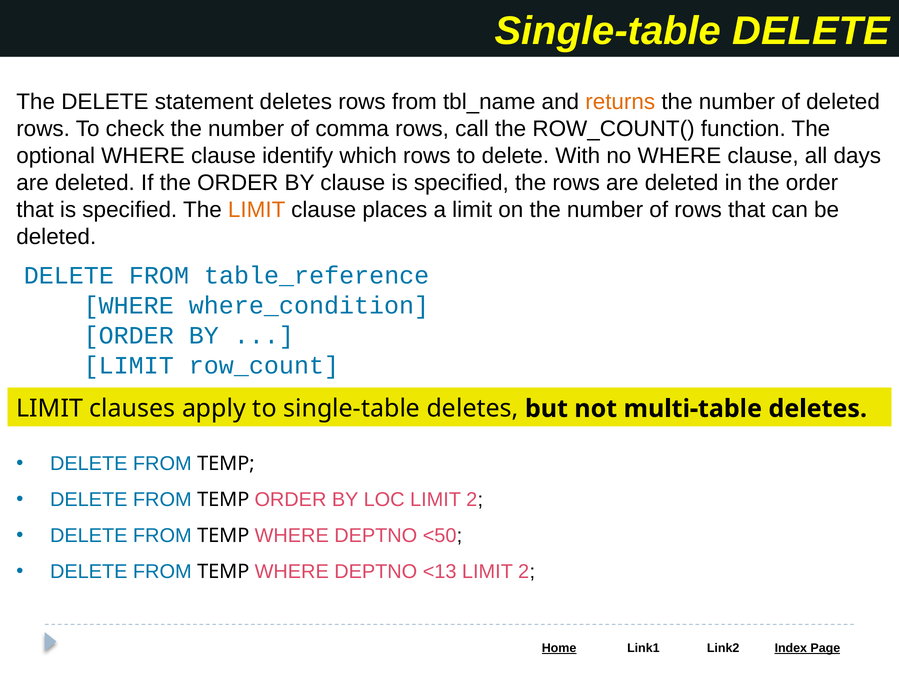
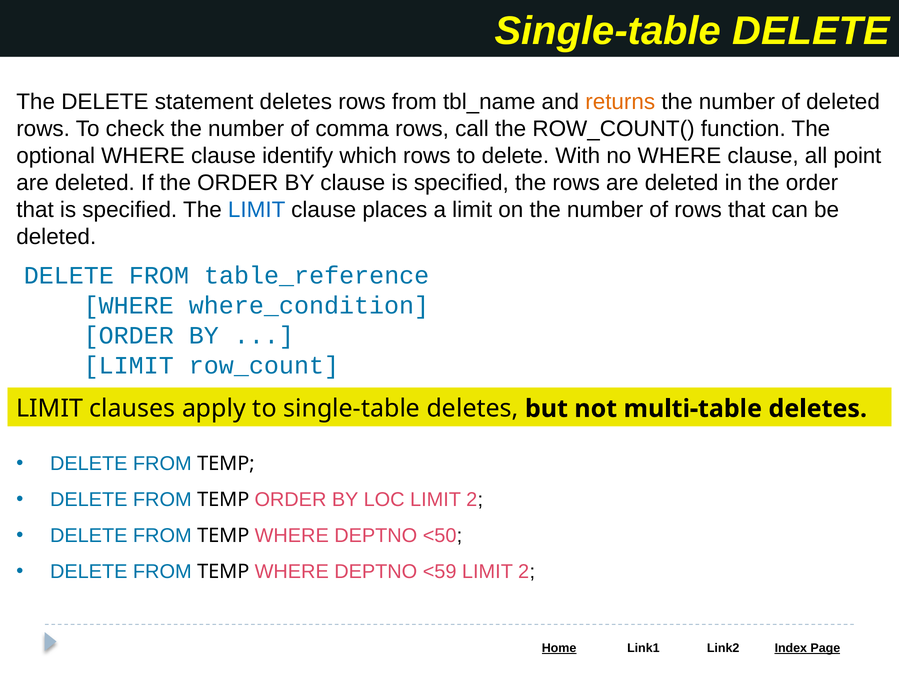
days: days -> point (857, 156)
LIMIT colour: orange -> blue (257, 210)
<13: <13 -> <59 (440, 572)
